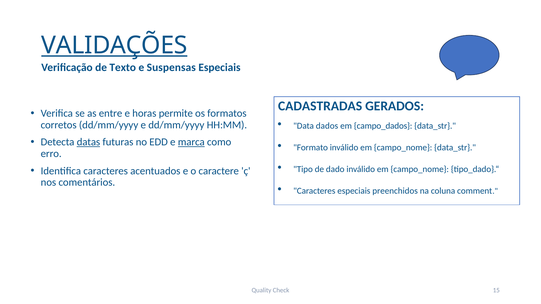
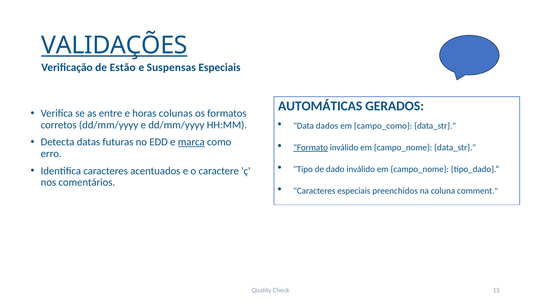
Texto: Texto -> Estão (123, 68)
CADASTRADAS: CADASTRADAS -> AUTOMÁTICAS (320, 106)
permite: permite -> colunas (176, 113)
campo_dados: campo_dados -> campo_como (383, 126)
datas underline: present -> none (88, 142)
Formato underline: none -> present (311, 148)
